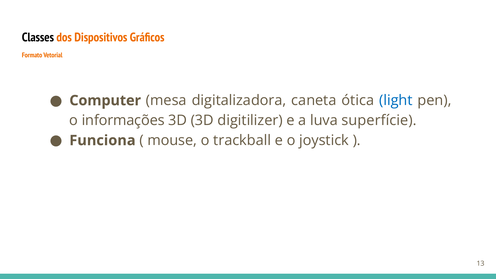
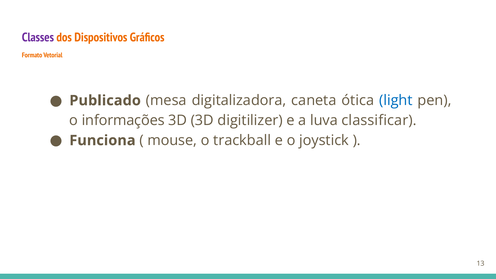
Classes colour: black -> purple (38, 37)
Computer: Computer -> Publicado (105, 101)
superfície: superfície -> classificar (379, 120)
